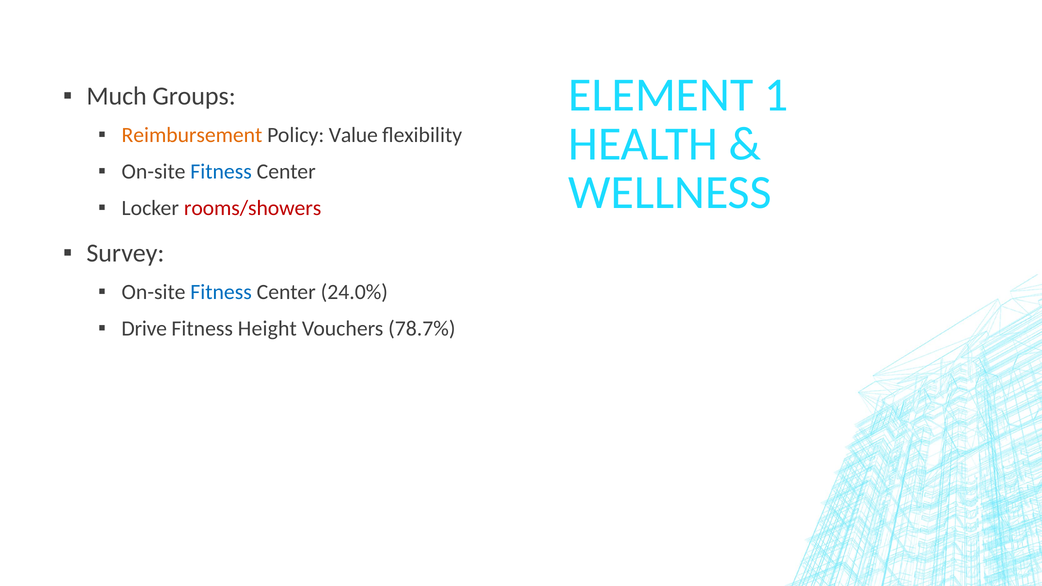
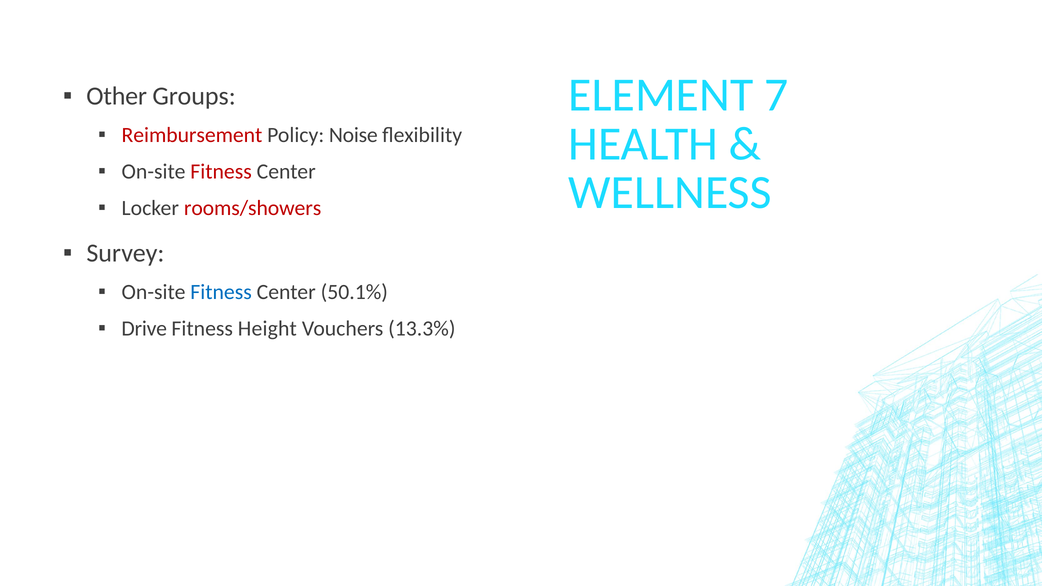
1: 1 -> 7 (776, 95)
Much: Much -> Other (117, 96)
Reimbursement colour: orange -> red (192, 135)
Value: Value -> Noise (353, 135)
Fitness colour: blue -> red (221, 171)
24.0%: 24.0% -> 50.1% (354, 292)
78.7%: 78.7% -> 13.3% (422, 328)
